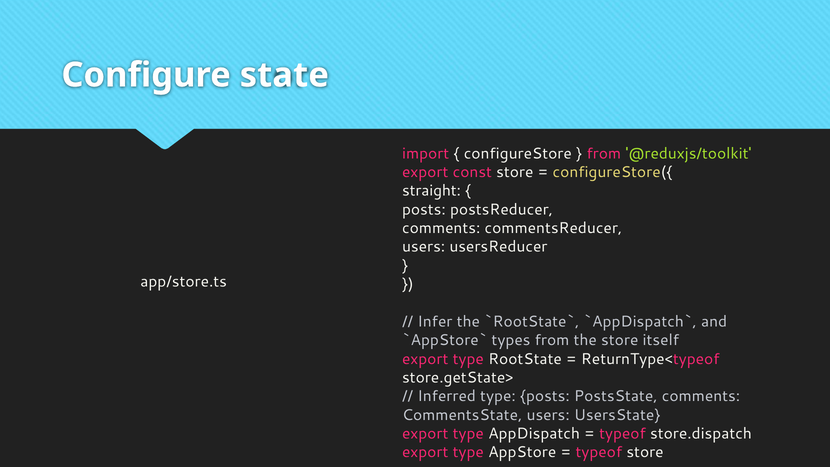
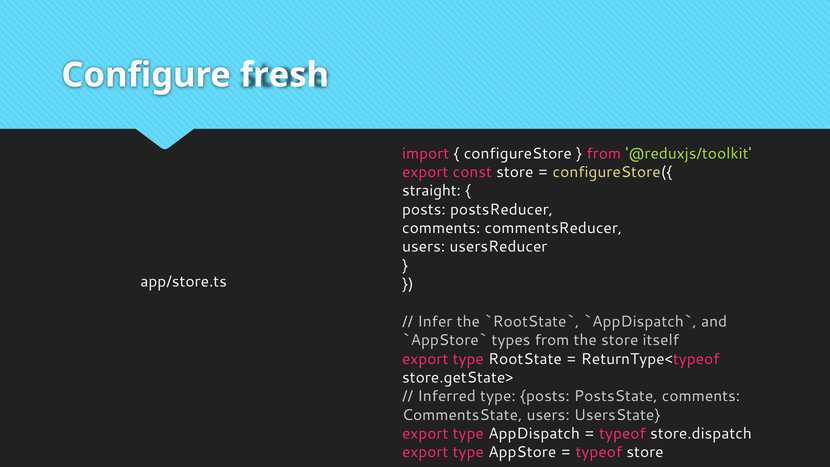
state: state -> fresh (284, 75)
